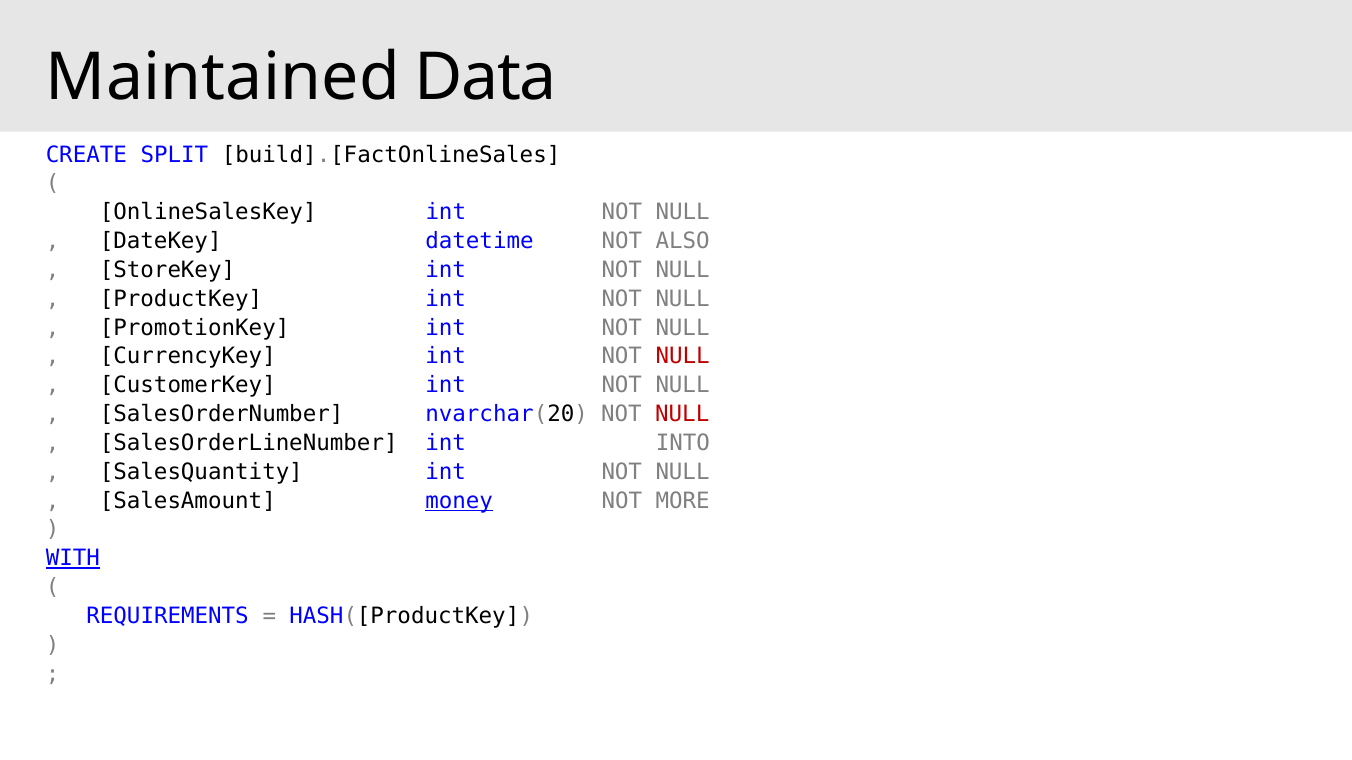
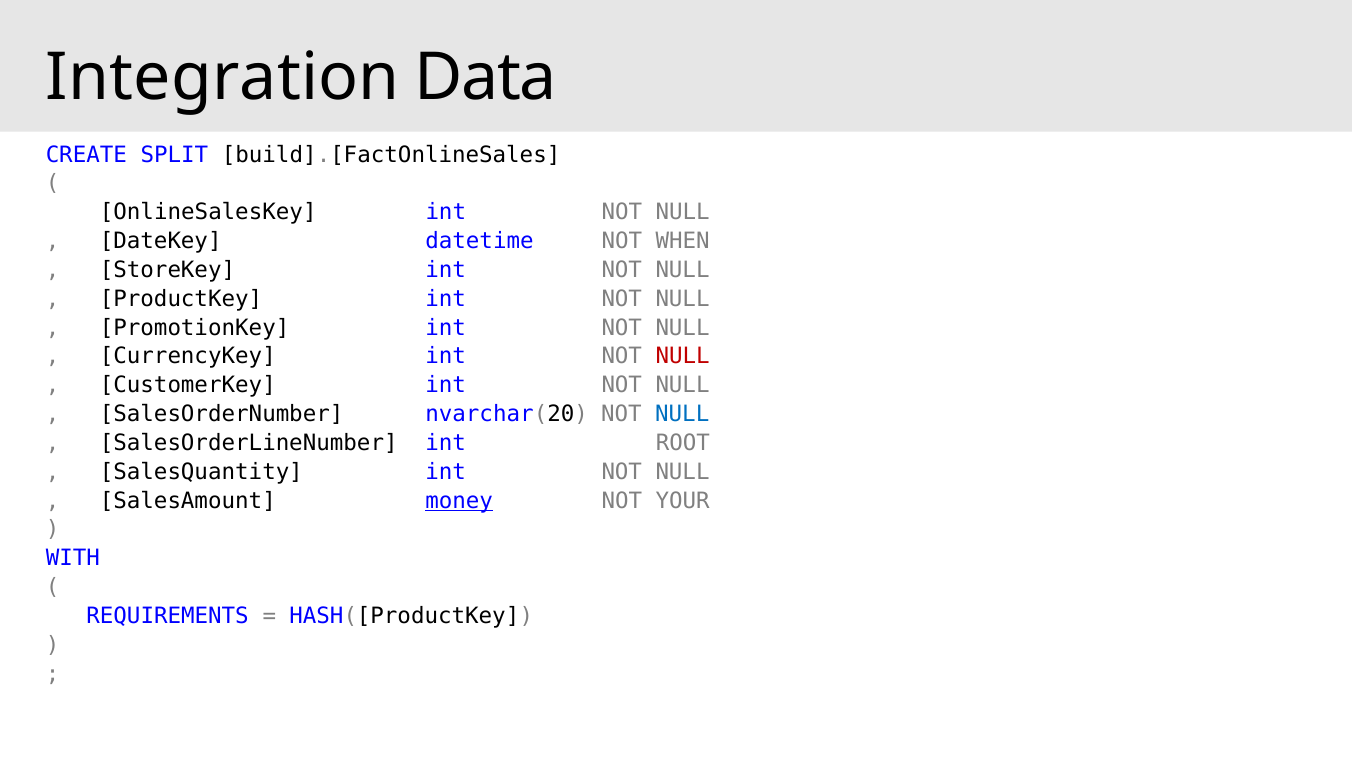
Maintained: Maintained -> Integration (223, 77)
ALSO: ALSO -> WHEN (683, 241)
NULL colour: red -> blue (682, 414)
INTO: INTO -> ROOT (683, 443)
MORE: MORE -> YOUR (683, 501)
WITH underline: present -> none (73, 559)
